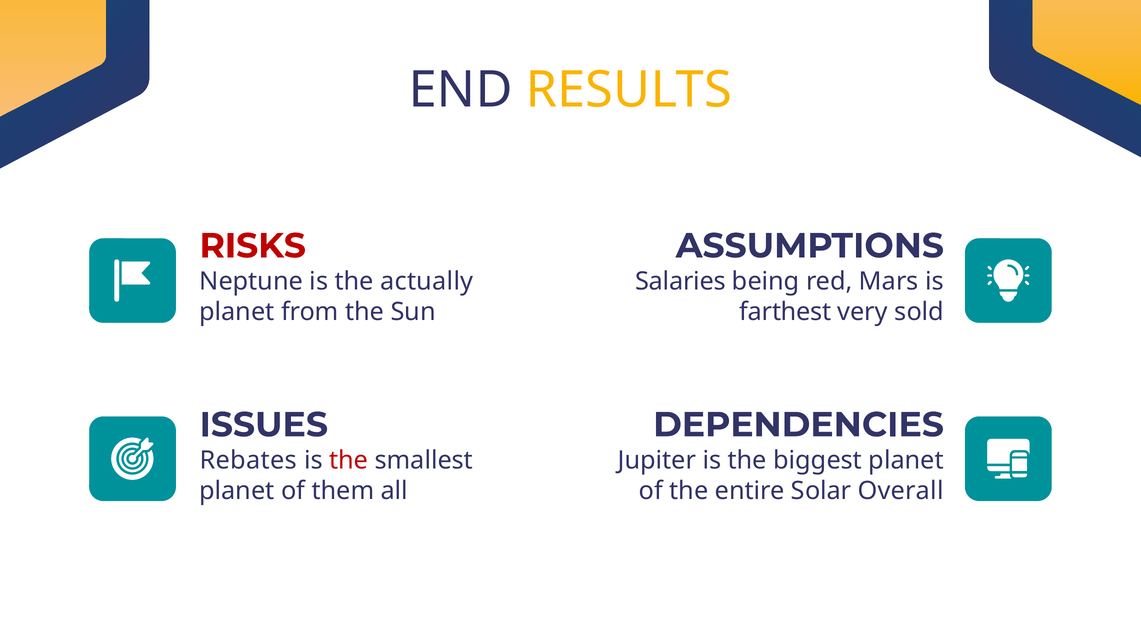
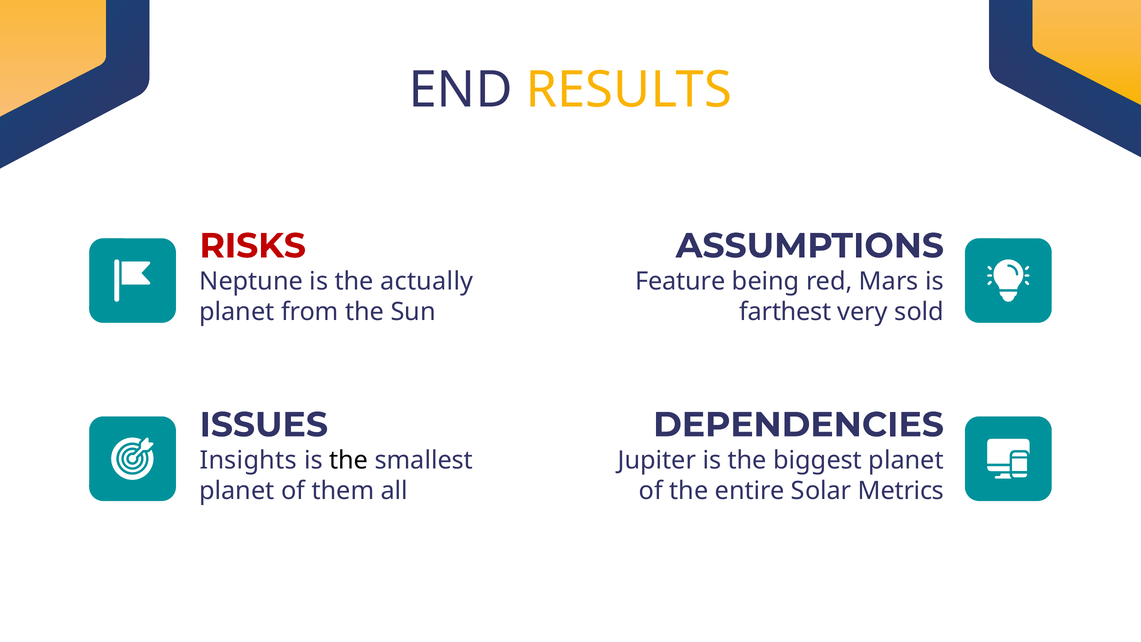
Salaries: Salaries -> Feature (680, 281)
Rebates: Rebates -> Insights (248, 460)
the colour: red -> black (349, 460)
Overall: Overall -> Metrics (901, 491)
